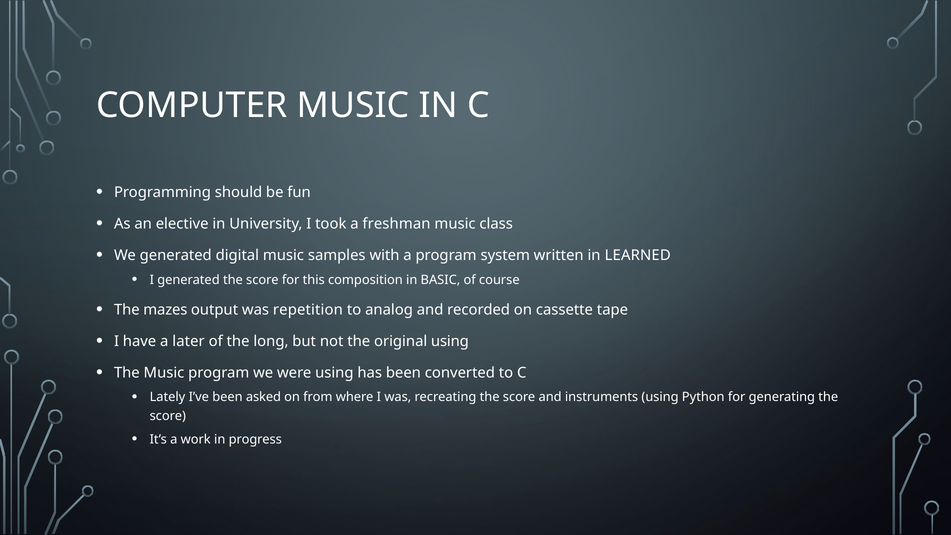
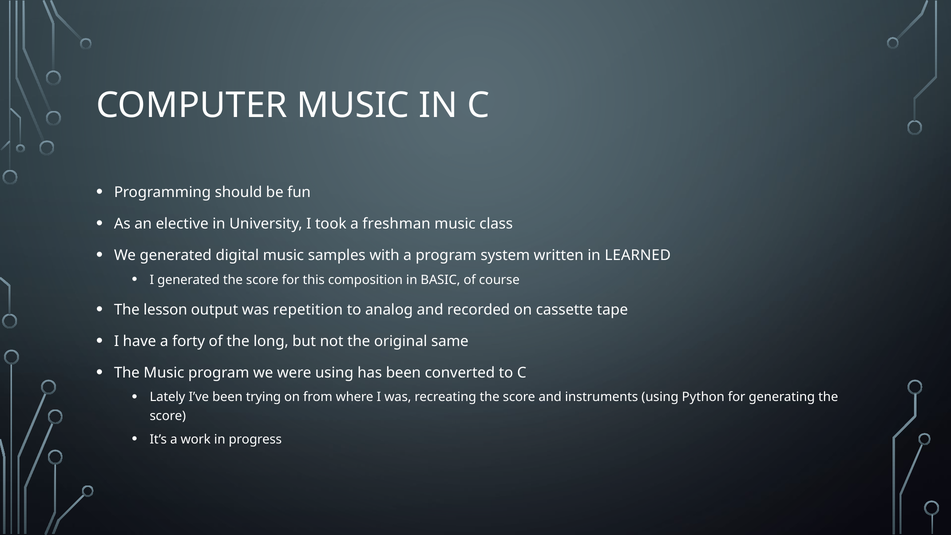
mazes: mazes -> lesson (165, 310)
later: later -> forty (189, 341)
original using: using -> same (450, 341)
asked: asked -> trying (263, 397)
